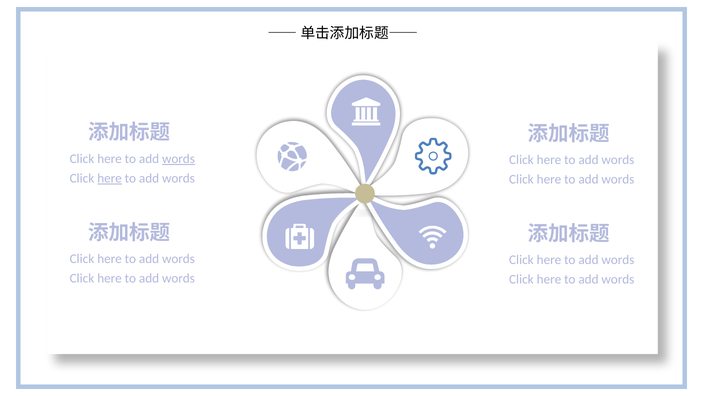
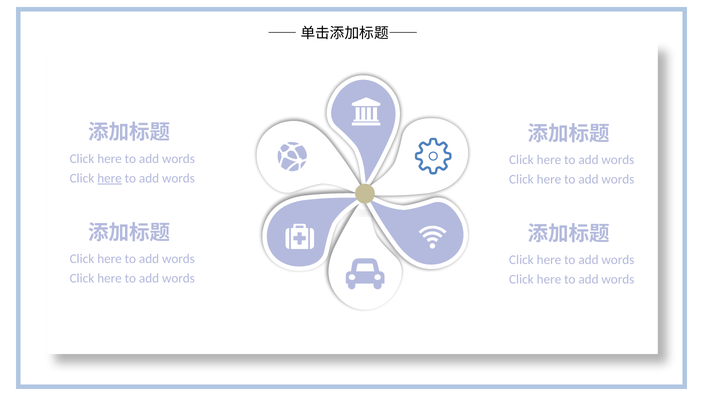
words underline: present -> none (178, 159)
